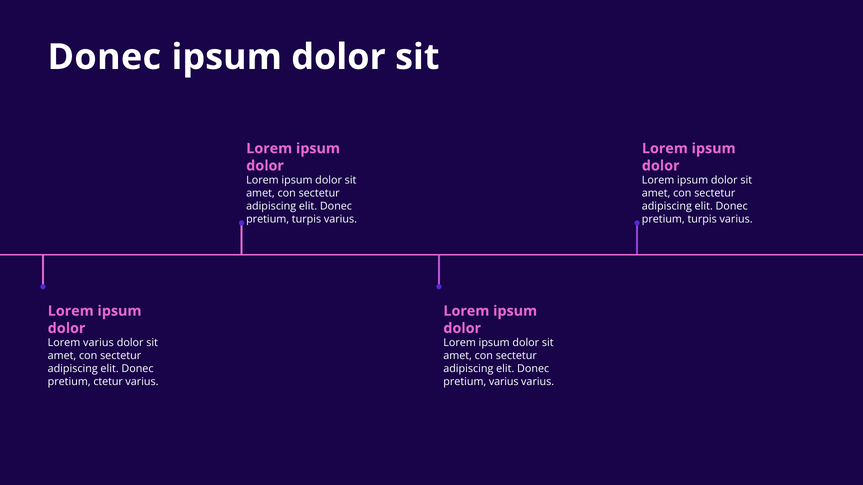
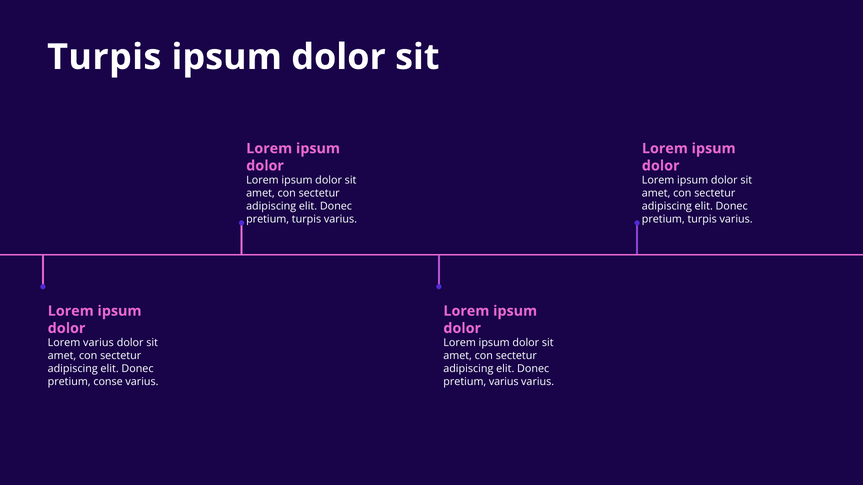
Donec: Donec -> Turpis (104, 57)
ctetur: ctetur -> conse (108, 382)
